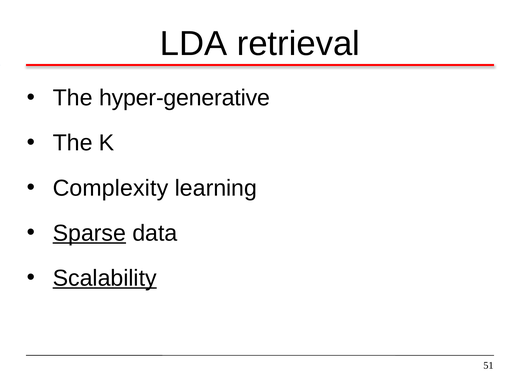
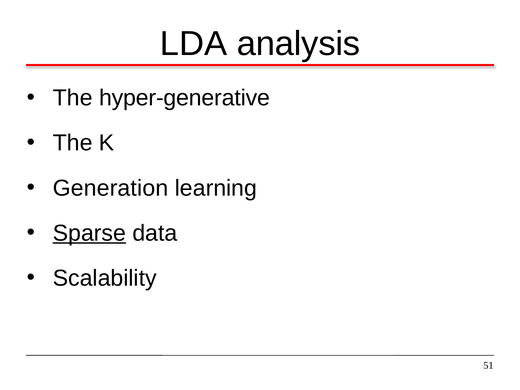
retrieval: retrieval -> analysis (299, 44)
Complexity: Complexity -> Generation (111, 188)
Scalability underline: present -> none (105, 278)
